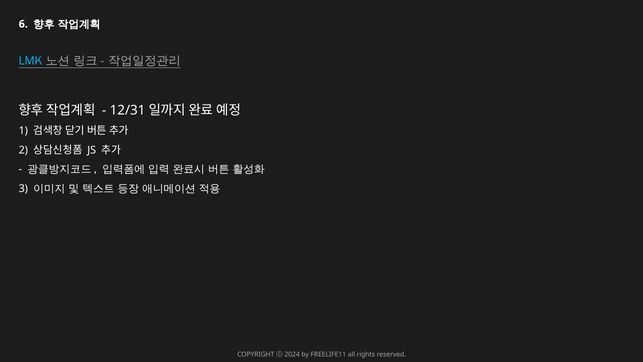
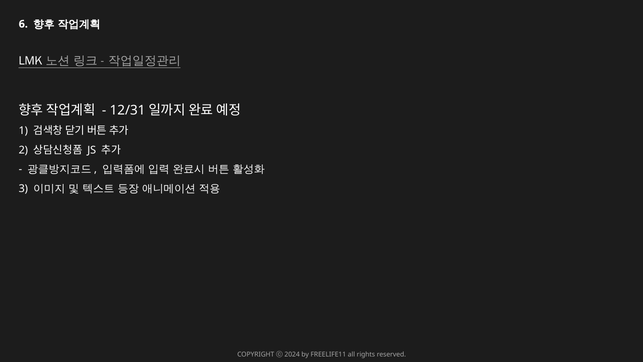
LMK colour: light blue -> white (30, 61)
